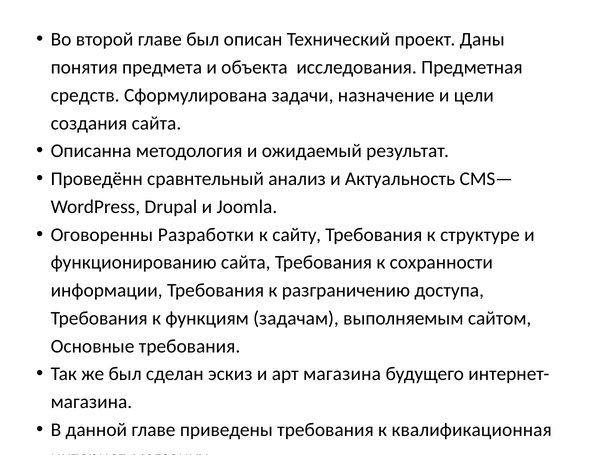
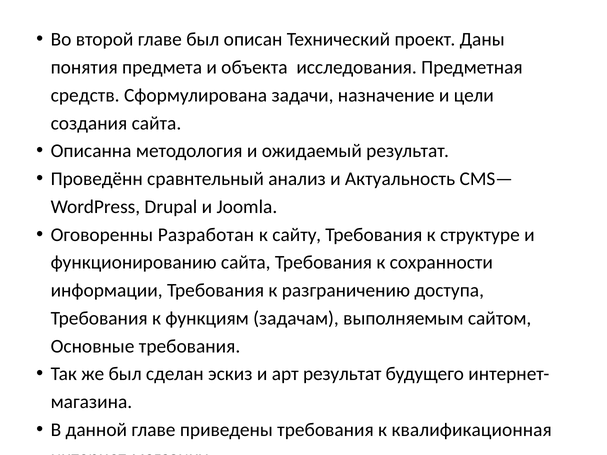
Разработки: Разработки -> Разработан (206, 235)
арт магазина: магазина -> результат (342, 374)
